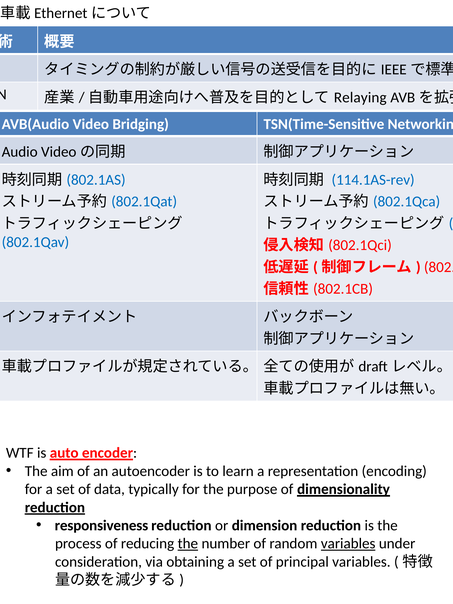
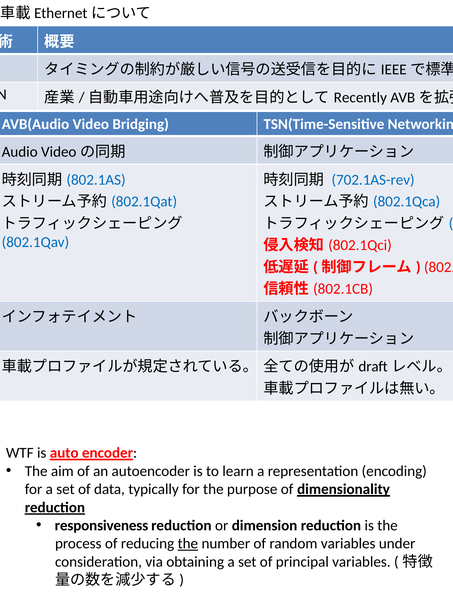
Relaying: Relaying -> Recently (360, 98)
114.1AS-rev: 114.1AS-rev -> 702.1AS-rev (373, 180)
variables underline: present -> none (348, 544)
